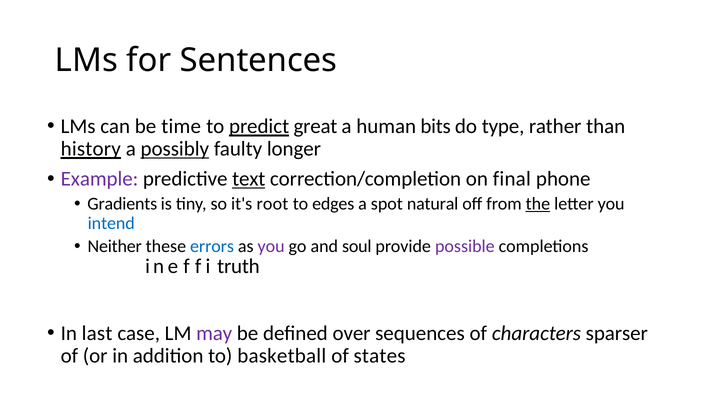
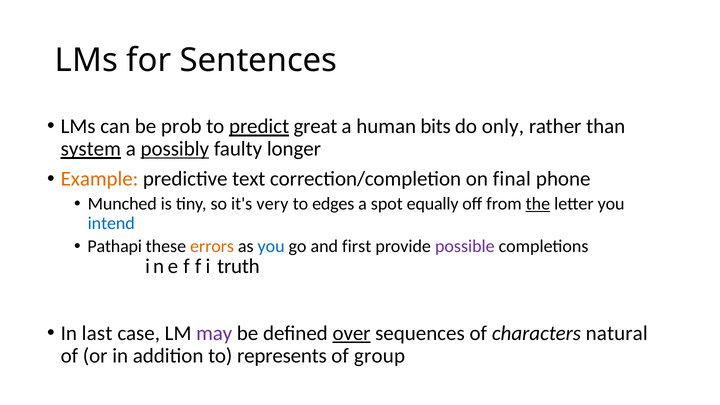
time: time -> prob (181, 126)
type: type -> only (503, 126)
history: history -> system (91, 149)
Example colour: purple -> orange (99, 179)
text underline: present -> none (249, 179)
Gradients: Gradients -> Munched (122, 204)
root: root -> very (272, 204)
natural: natural -> equally (433, 204)
Neither: Neither -> Pathapi (115, 246)
errors colour: blue -> orange (212, 246)
you colour: purple -> blue (271, 246)
soul: soul -> first (357, 246)
over underline: none -> present (352, 333)
sparser: sparser -> natural (617, 333)
basketball: basketball -> represents (282, 356)
states: states -> group (380, 356)
